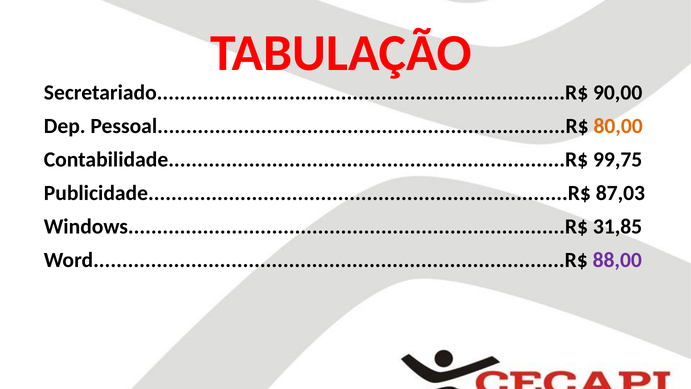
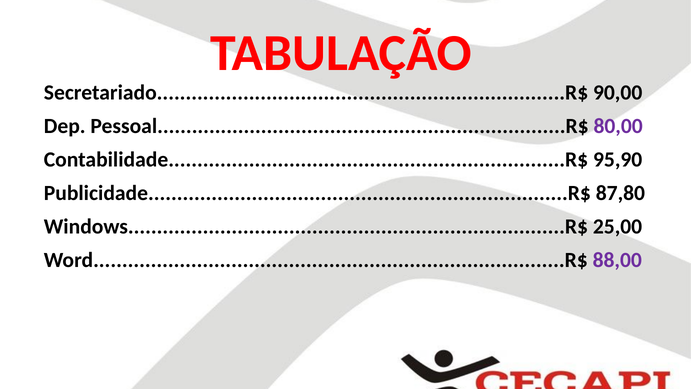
80,00 colour: orange -> purple (618, 126)
99,75: 99,75 -> 95,90 (618, 159)
87,03: 87,03 -> 87,80 (620, 193)
31,85: 31,85 -> 25,00 (618, 226)
